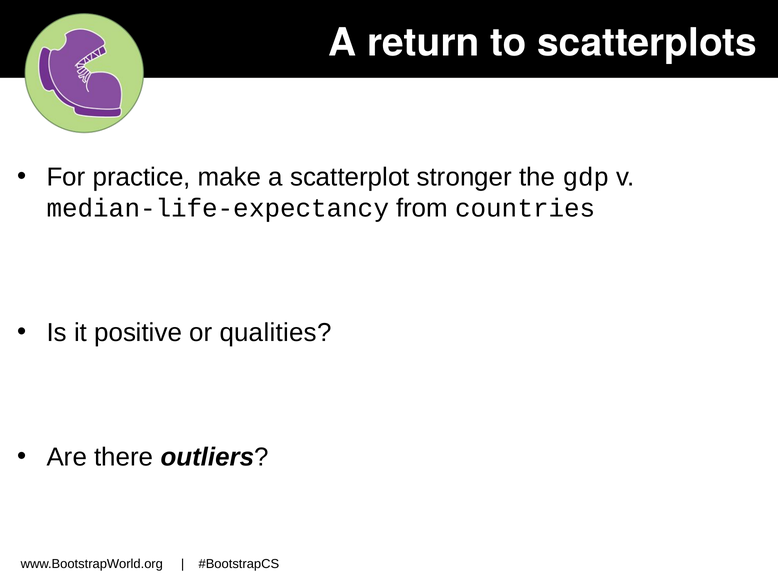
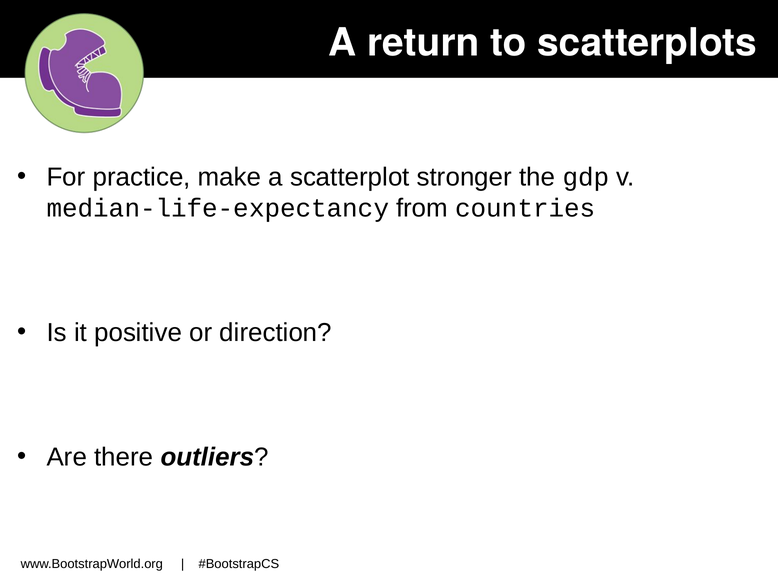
qualities: qualities -> direction (276, 332)
